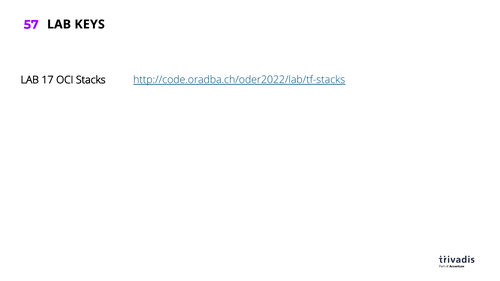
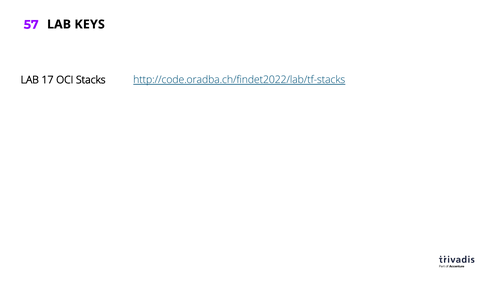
http://code.oradba.ch/oder2022/lab/tf-stacks: http://code.oradba.ch/oder2022/lab/tf-stacks -> http://code.oradba.ch/findet2022/lab/tf-stacks (239, 80)
